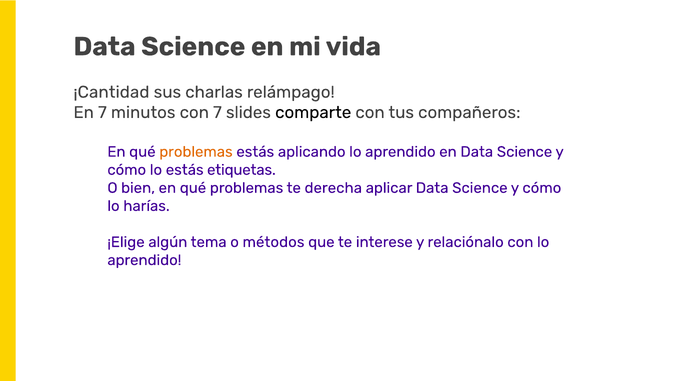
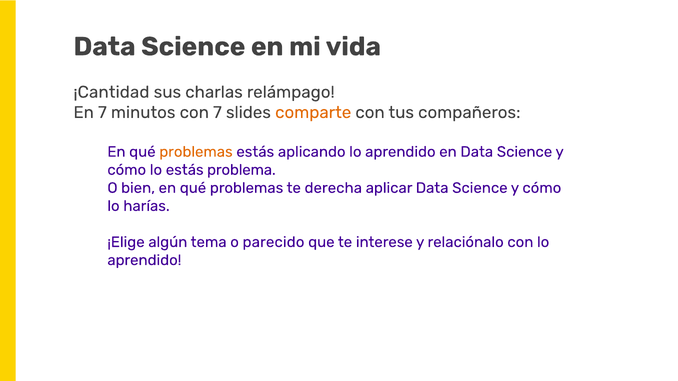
comparte colour: black -> orange (313, 113)
etiquetas: etiquetas -> problema (241, 170)
métodos: métodos -> parecido (273, 242)
